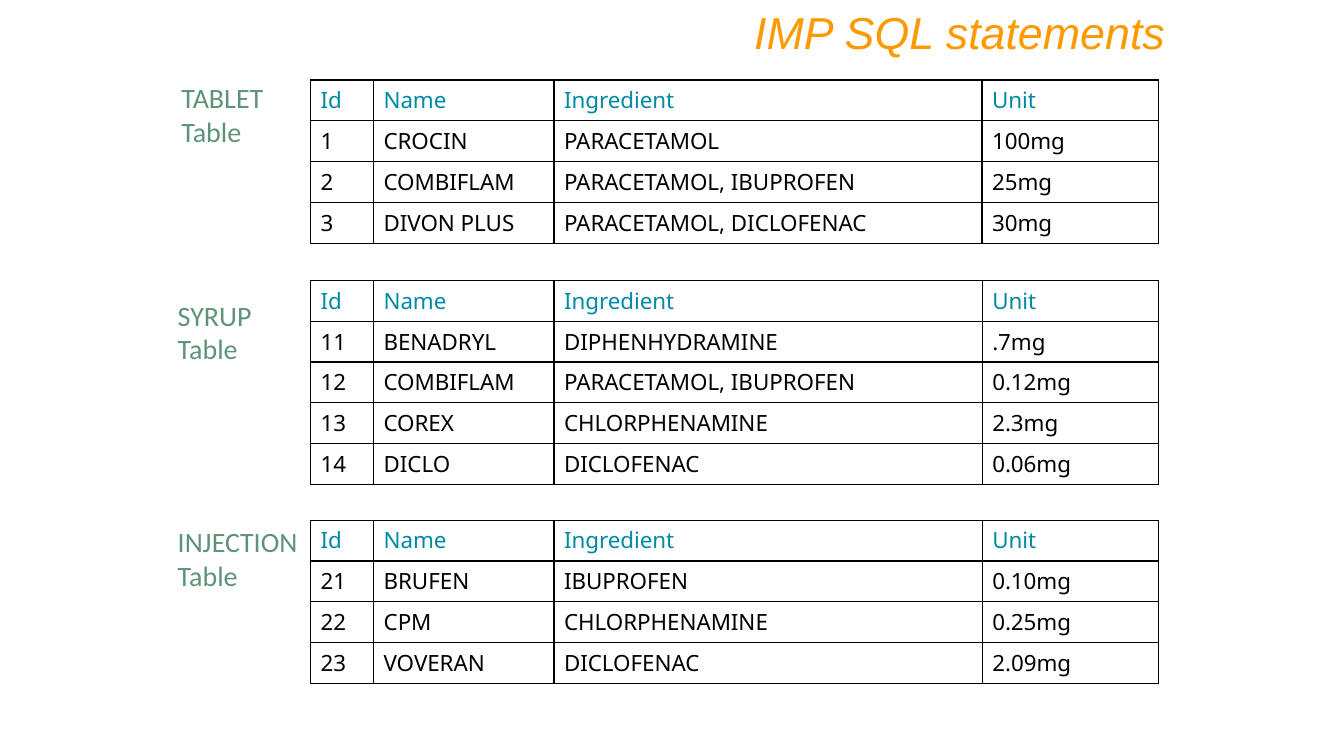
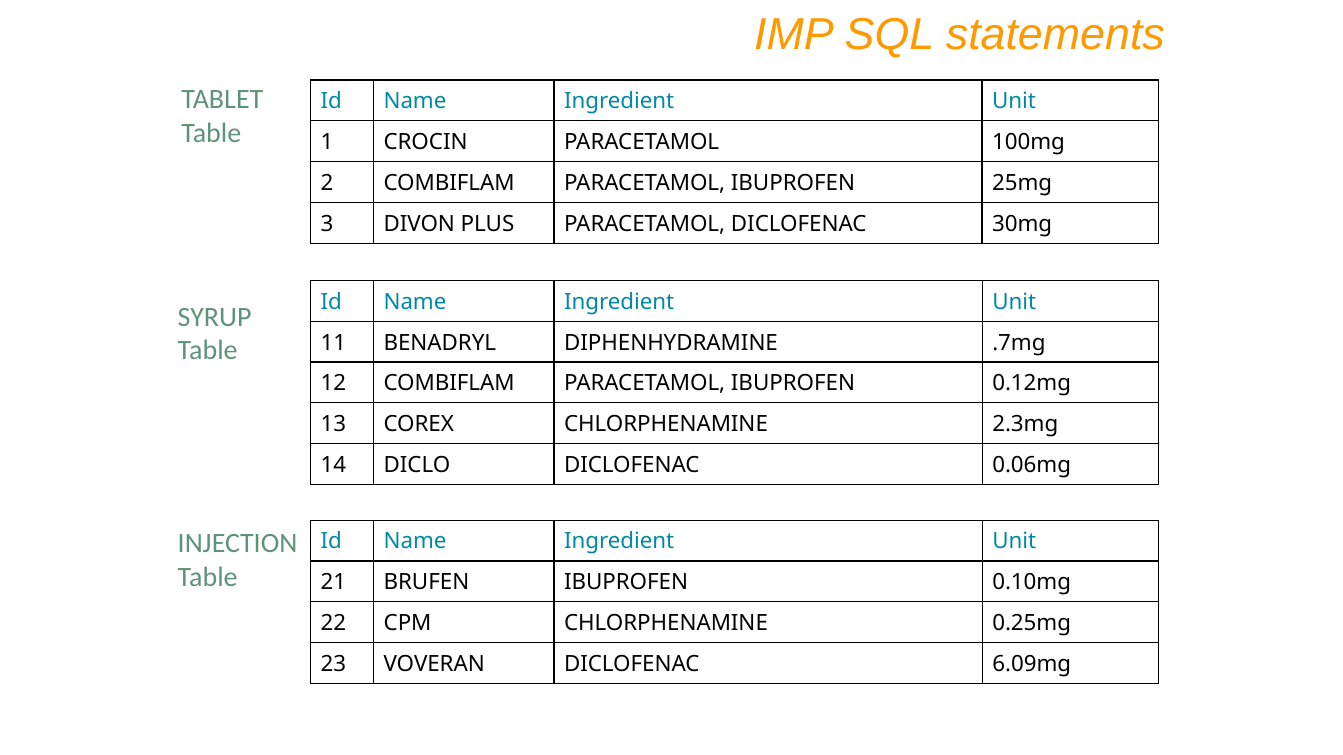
2.09mg: 2.09mg -> 6.09mg (1032, 664)
